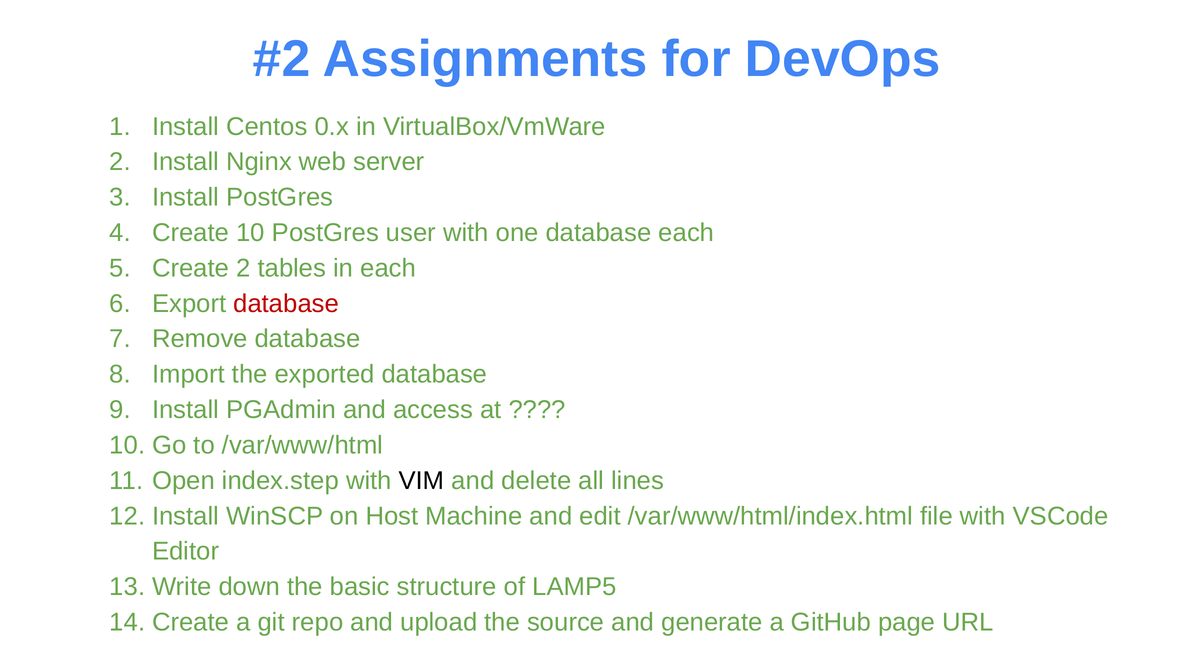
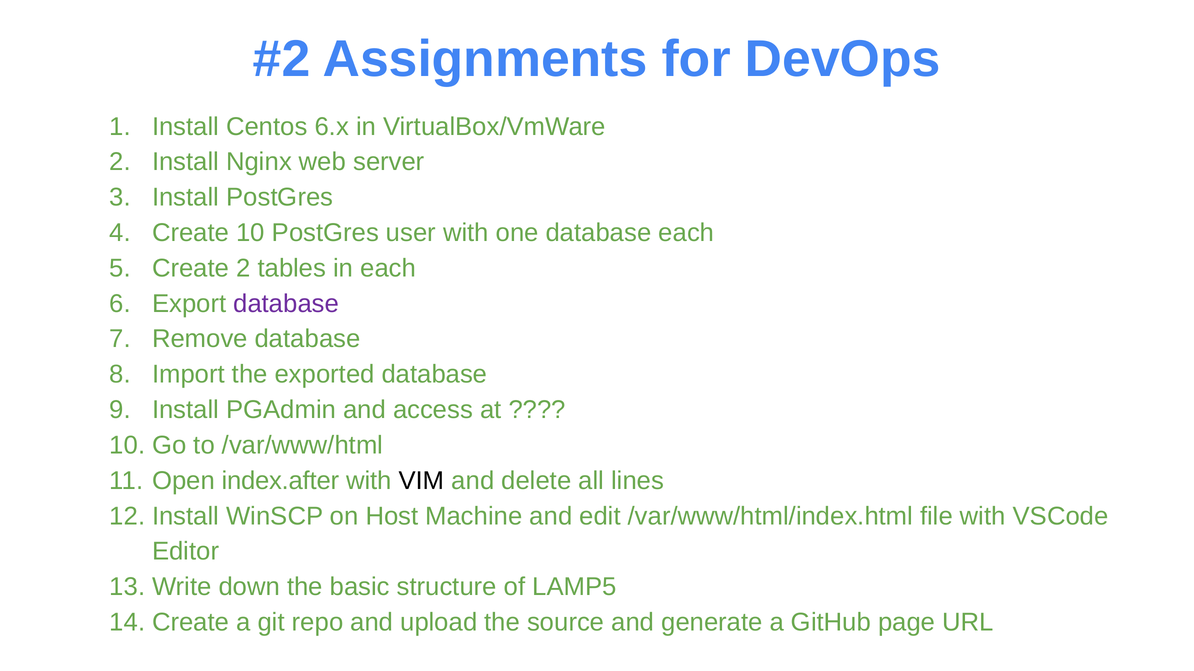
0.x: 0.x -> 6.x (332, 127)
database colour: red -> purple (286, 304)
index.step: index.step -> index.after (281, 481)
